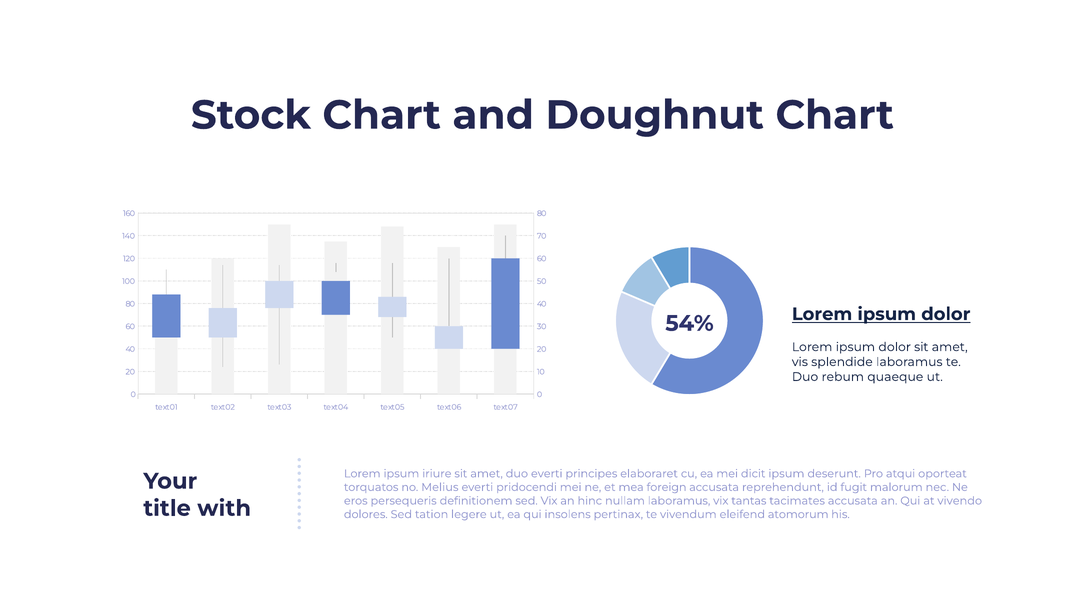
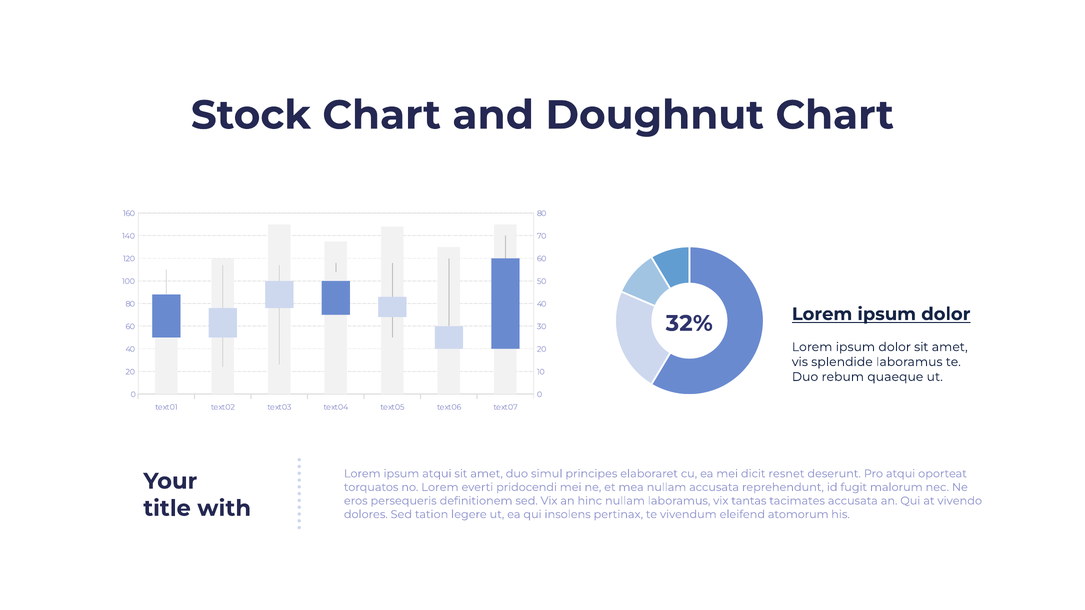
54%: 54% -> 32% (689, 324)
ipsum iriure: iriure -> atqui (437, 474)
duo everti: everti -> simul (547, 474)
dicit ipsum: ipsum -> resnet (786, 474)
no Melius: Melius -> Lorem (440, 487)
mea foreign: foreign -> nullam (667, 487)
